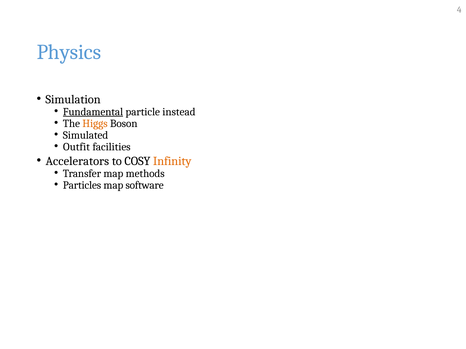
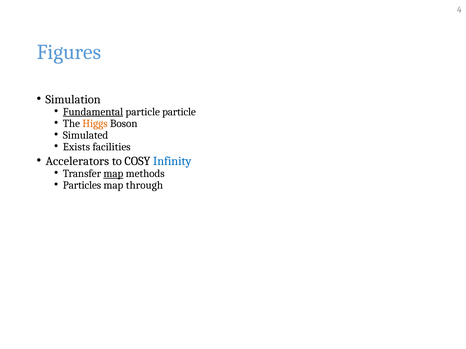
Physics: Physics -> Figures (69, 52)
particle instead: instead -> particle (179, 112)
Outfit: Outfit -> Exists (76, 147)
Infinity colour: orange -> blue (172, 161)
map underline: none -> present (113, 174)
software: software -> through (144, 185)
